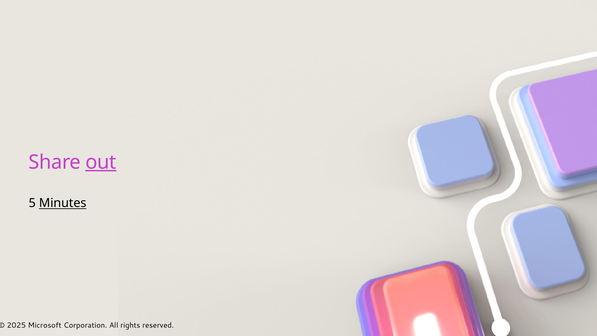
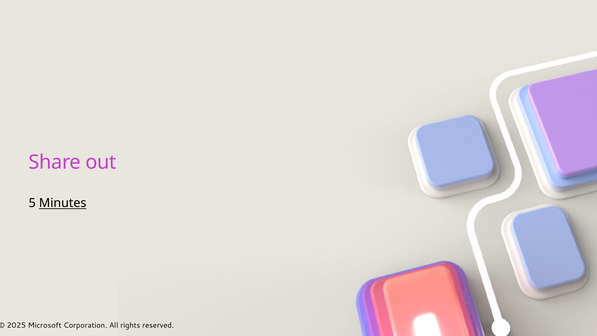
out underline: present -> none (101, 162)
